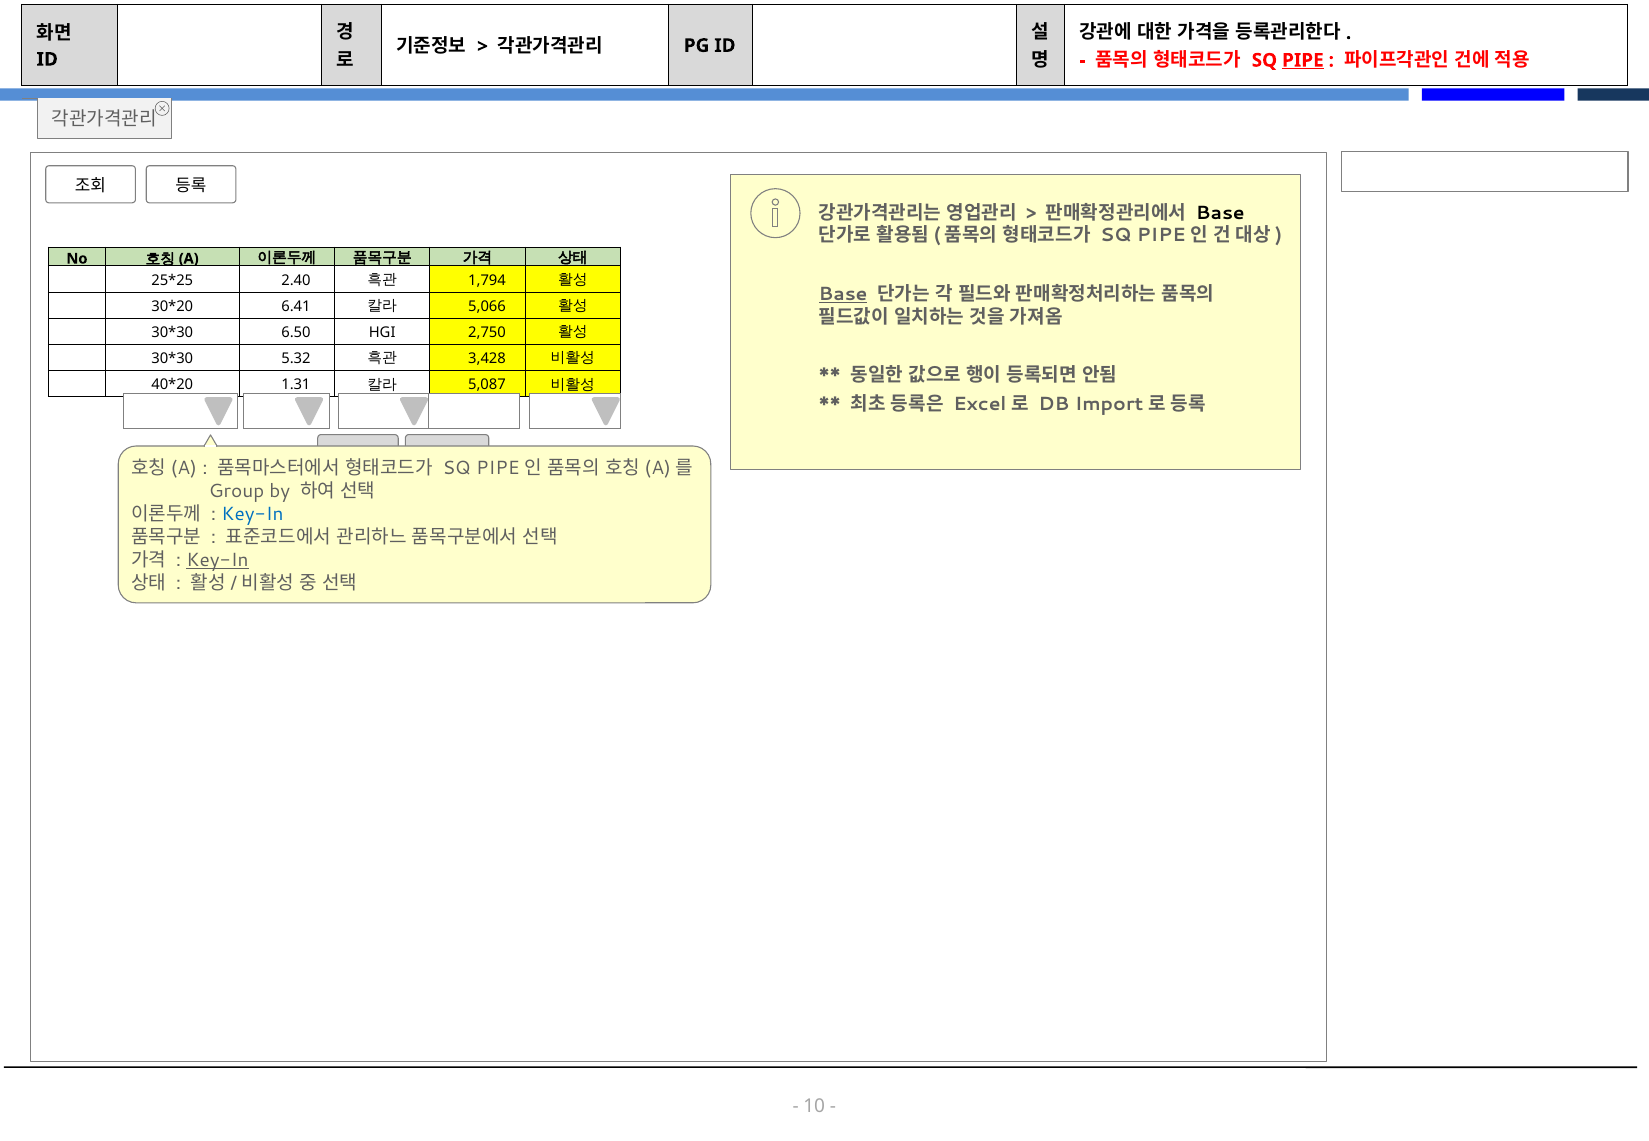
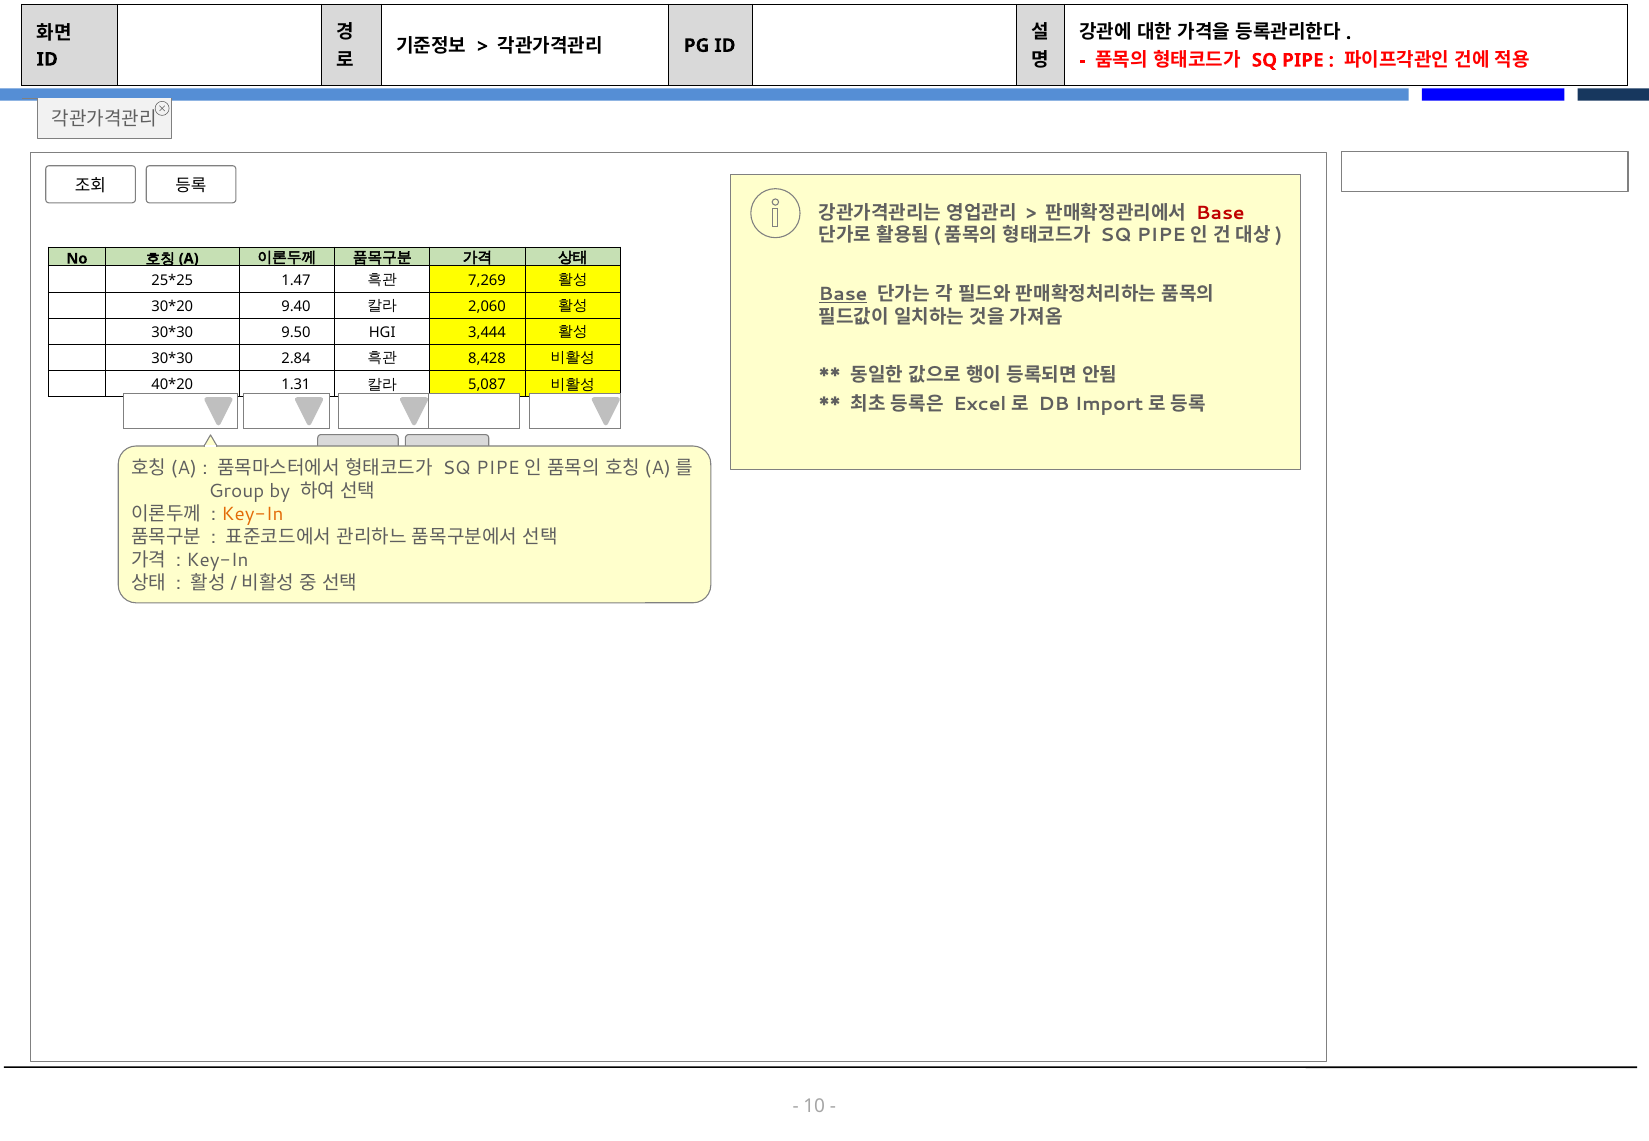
PIPE underline: present -> none (1303, 60)
Base colour: black -> red (1220, 213)
2.40: 2.40 -> 1.47 (296, 280)
1,794: 1,794 -> 7,269 (487, 280)
6.41: 6.41 -> 9.40 (296, 307)
5,066: 5,066 -> 2,060 (487, 307)
6.50: 6.50 -> 9.50 (296, 333)
2,750: 2,750 -> 3,444 (487, 333)
5.32: 5.32 -> 2.84 (296, 359)
3,428: 3,428 -> 8,428 (487, 359)
Key-In colour: blue -> orange (252, 515)
Key-In underline: present -> none (217, 560)
